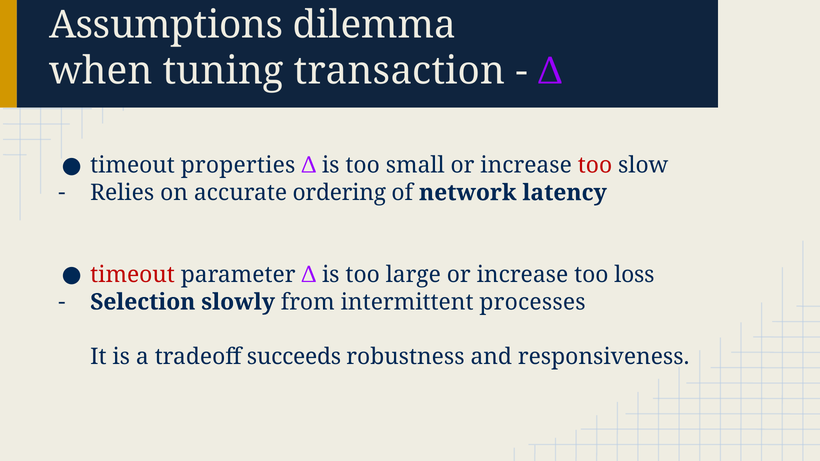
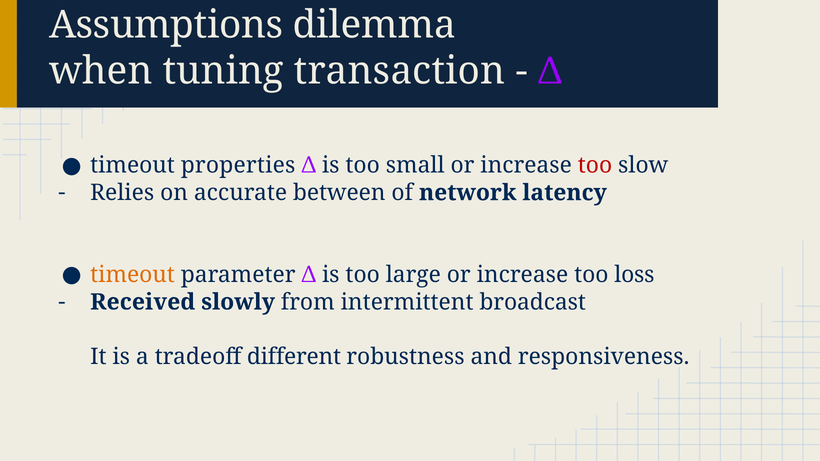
ordering: ordering -> between (339, 193)
timeout colour: red -> orange (133, 275)
Selection: Selection -> Received (143, 302)
processes: processes -> broadcast (533, 302)
succeeds: succeeds -> different (294, 357)
